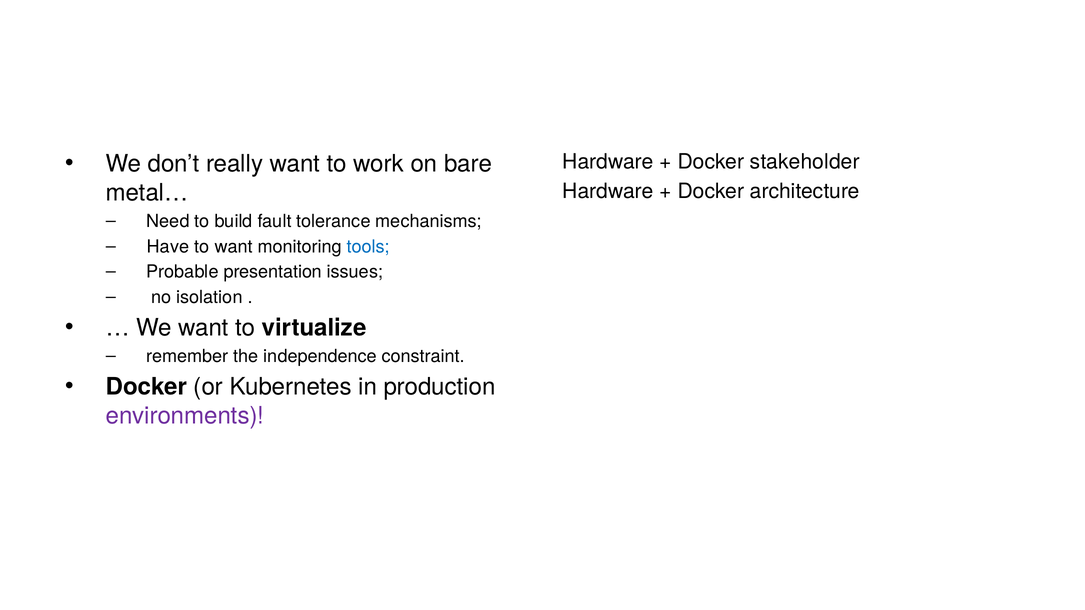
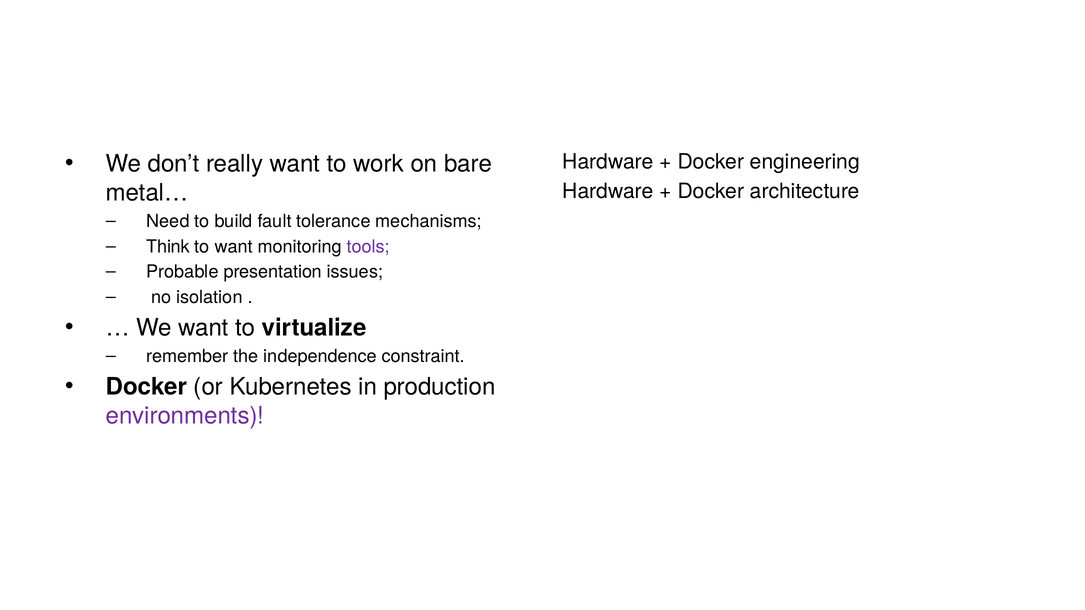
stakeholder: stakeholder -> engineering (805, 162)
Have: Have -> Think (168, 247)
tools colour: blue -> purple (368, 247)
